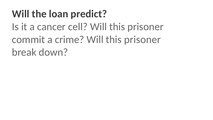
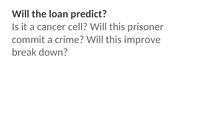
crime Will this prisoner: prisoner -> improve (142, 39)
